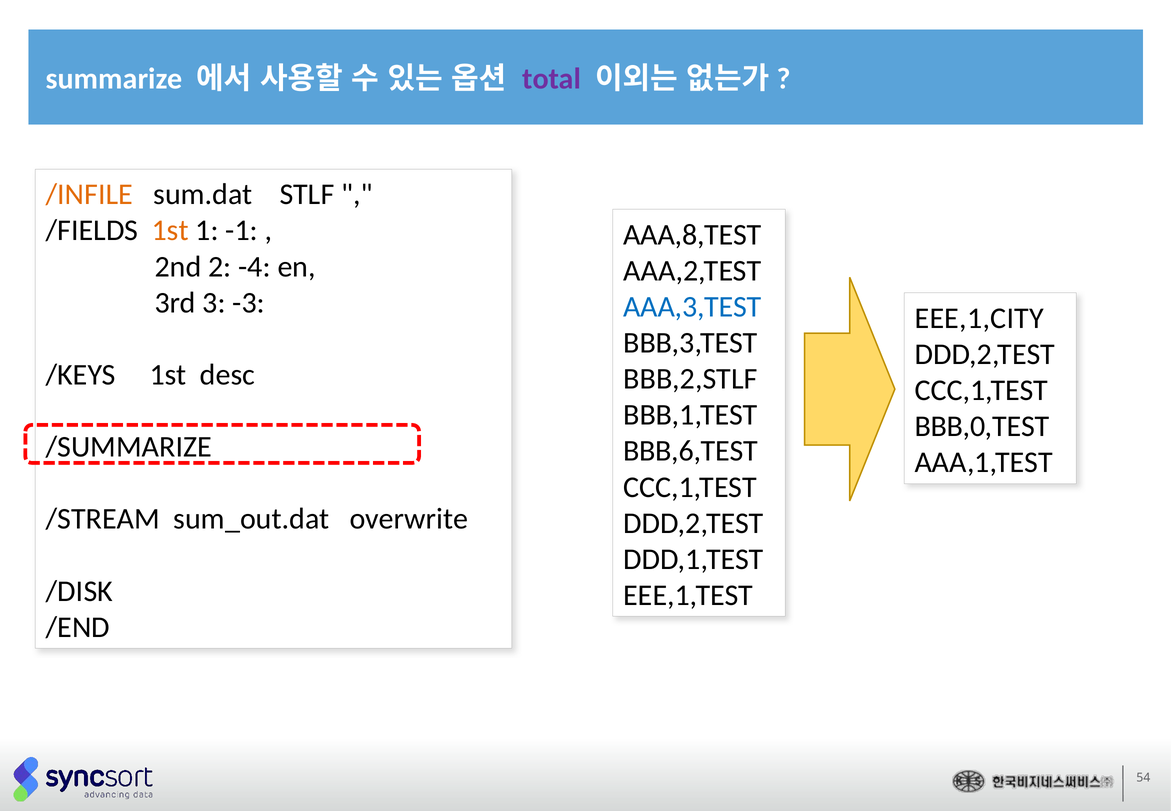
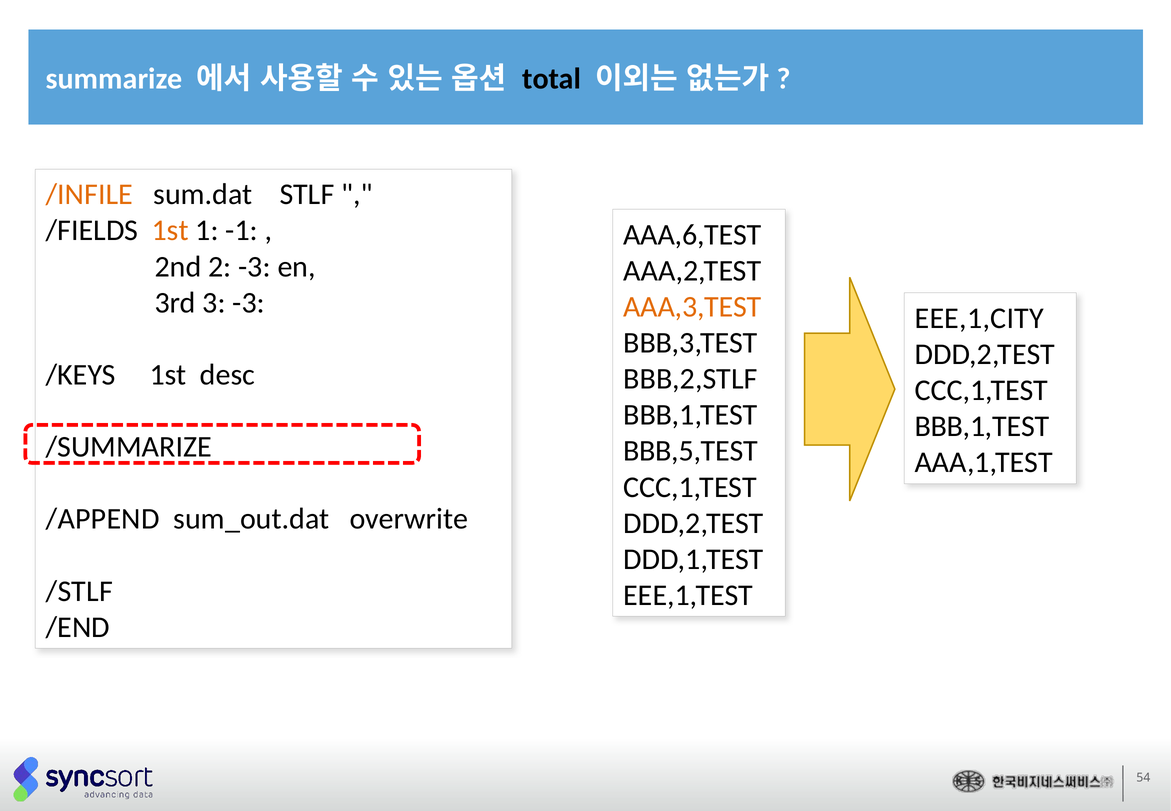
total colour: purple -> black (552, 79)
AAA,8,TEST: AAA,8,TEST -> AAA,6,TEST (692, 235)
2 -4: -4 -> -3 (254, 267)
AAA,3,TEST colour: blue -> orange (692, 307)
BBB,0,TEST: BBB,0,TEST -> BBB,1,TEST (982, 426)
BBB,6,TEST: BBB,6,TEST -> BBB,5,TEST (691, 451)
/STREAM: /STREAM -> /APPEND (103, 519)
/DISK: /DISK -> /STLF (79, 591)
